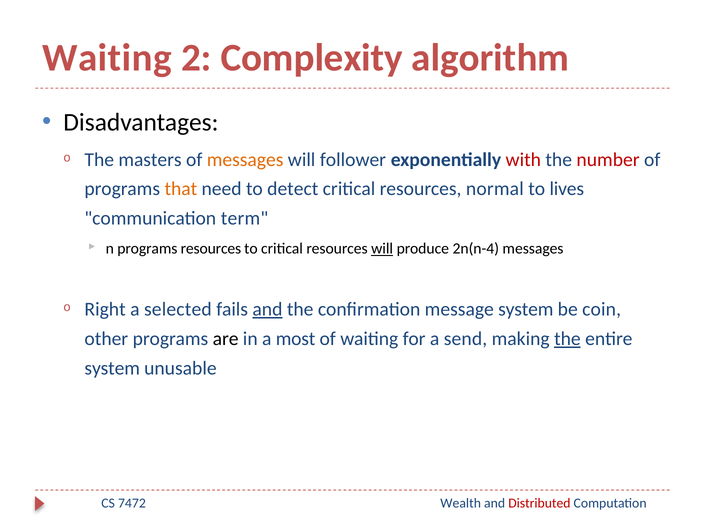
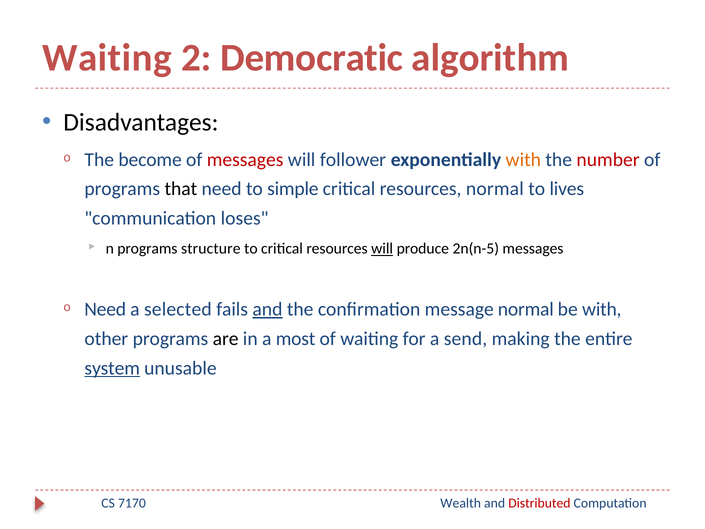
Complexity: Complexity -> Democratic (312, 58)
masters: masters -> become (150, 160)
messages colour: orange -> red (245, 160)
with colour: red -> orange (523, 160)
that colour: orange -> black (181, 189)
detect: detect -> simple (293, 189)
term: term -> loses (245, 218)
programs resources: resources -> structure (211, 249)
2n(n-4: 2n(n-4 -> 2n(n-5 (476, 249)
Right: Right -> Need (105, 309)
message system: system -> normal (526, 309)
be coin: coin -> with (602, 309)
the underline: present -> none (567, 339)
system underline: none -> present (112, 368)
7472: 7472 -> 7170 (132, 503)
